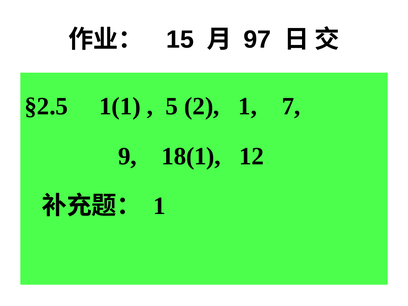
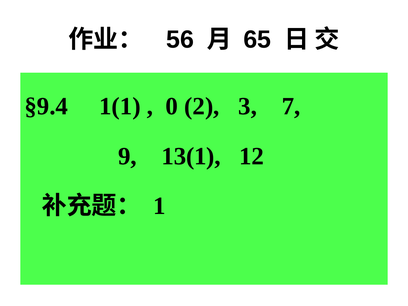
15: 15 -> 56 (180, 39)
97: 97 -> 65 (257, 39)
§2.5: §2.5 -> §9.4 (46, 106)
5: 5 -> 0 (172, 106)
2 1: 1 -> 3 (248, 106)
18(1: 18(1 -> 13(1 (191, 156)
